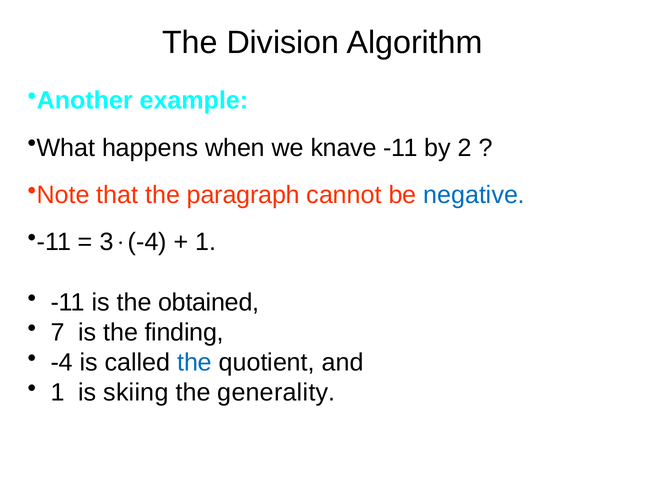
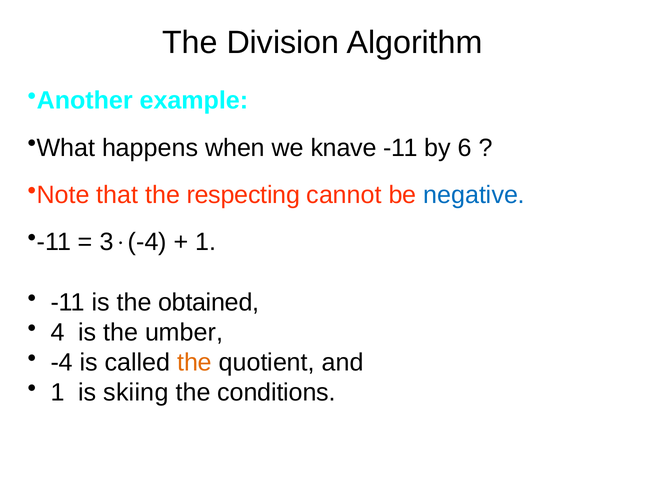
2: 2 -> 6 (465, 148)
paragraph: paragraph -> respecting (243, 195)
7: 7 -> 4 (58, 333)
finding: finding -> umber (184, 333)
the colour: blue -> orange (194, 363)
generality: generality -> conditions (277, 393)
